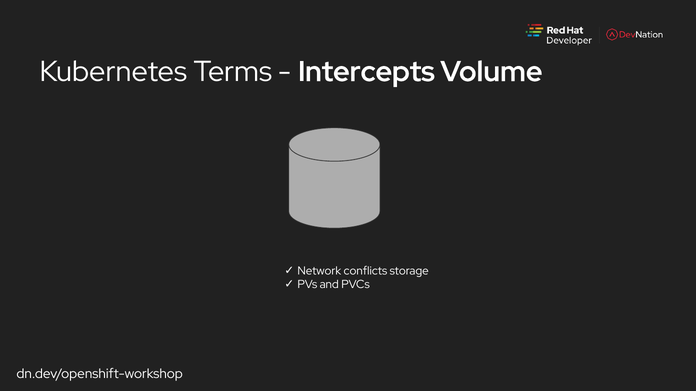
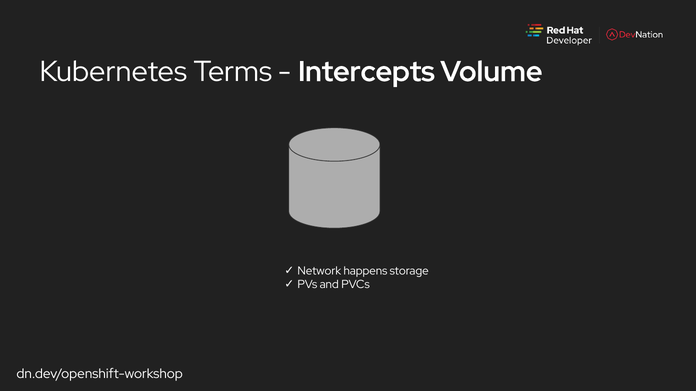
conflicts: conflicts -> happens (365, 271)
